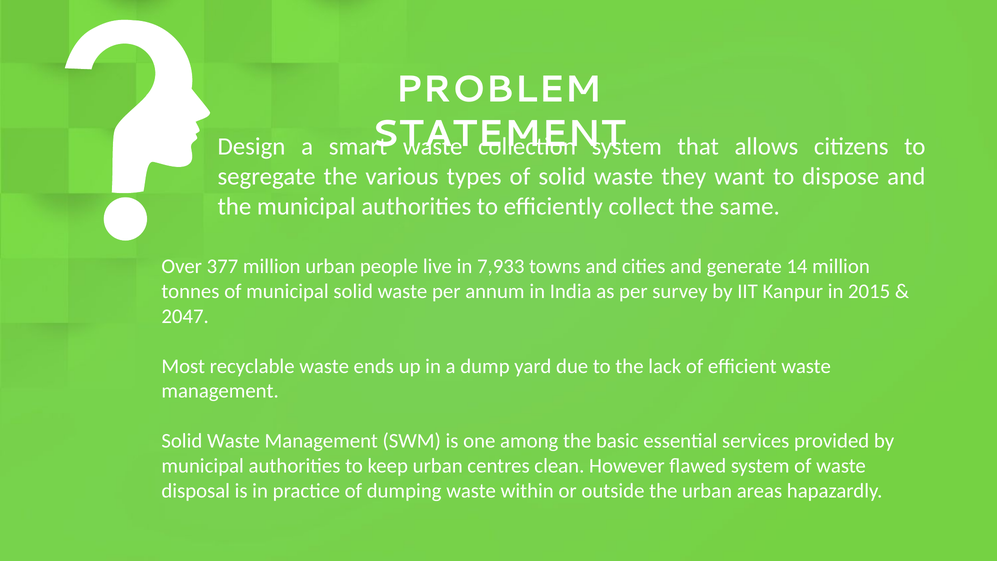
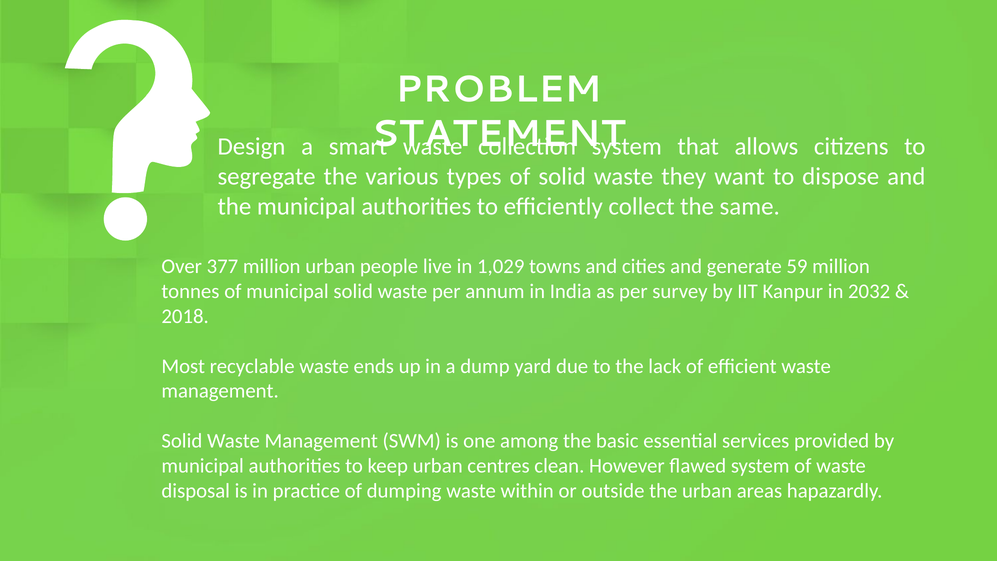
7,933: 7,933 -> 1,029 (501, 266)
14: 14 -> 59 (797, 266)
2015: 2015 -> 2032 (869, 291)
2047: 2047 -> 2018 (185, 316)
